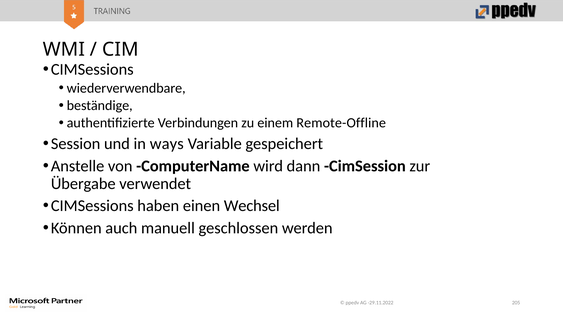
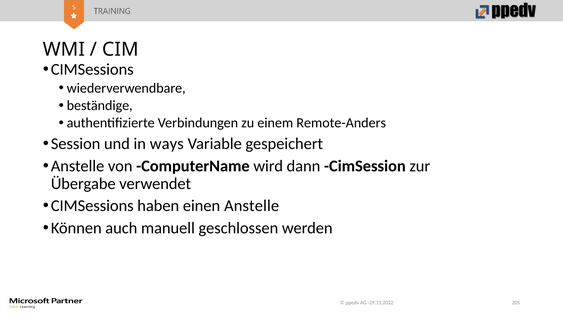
Remote-Offline: Remote-Offline -> Remote-Anders (341, 123)
einen Wechsel: Wechsel -> Anstelle (252, 206)
